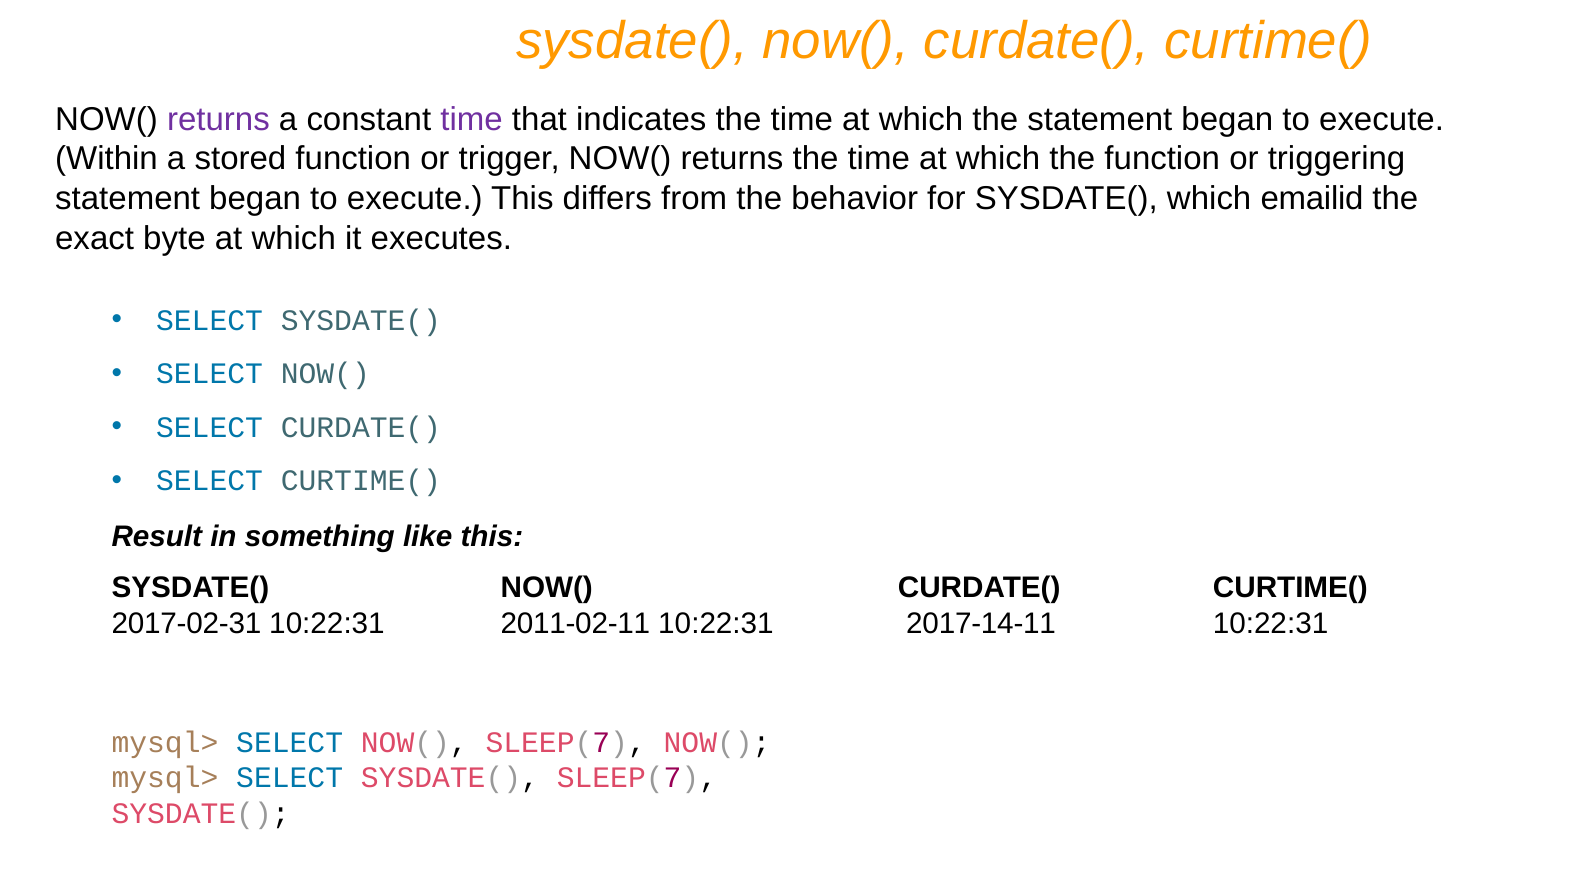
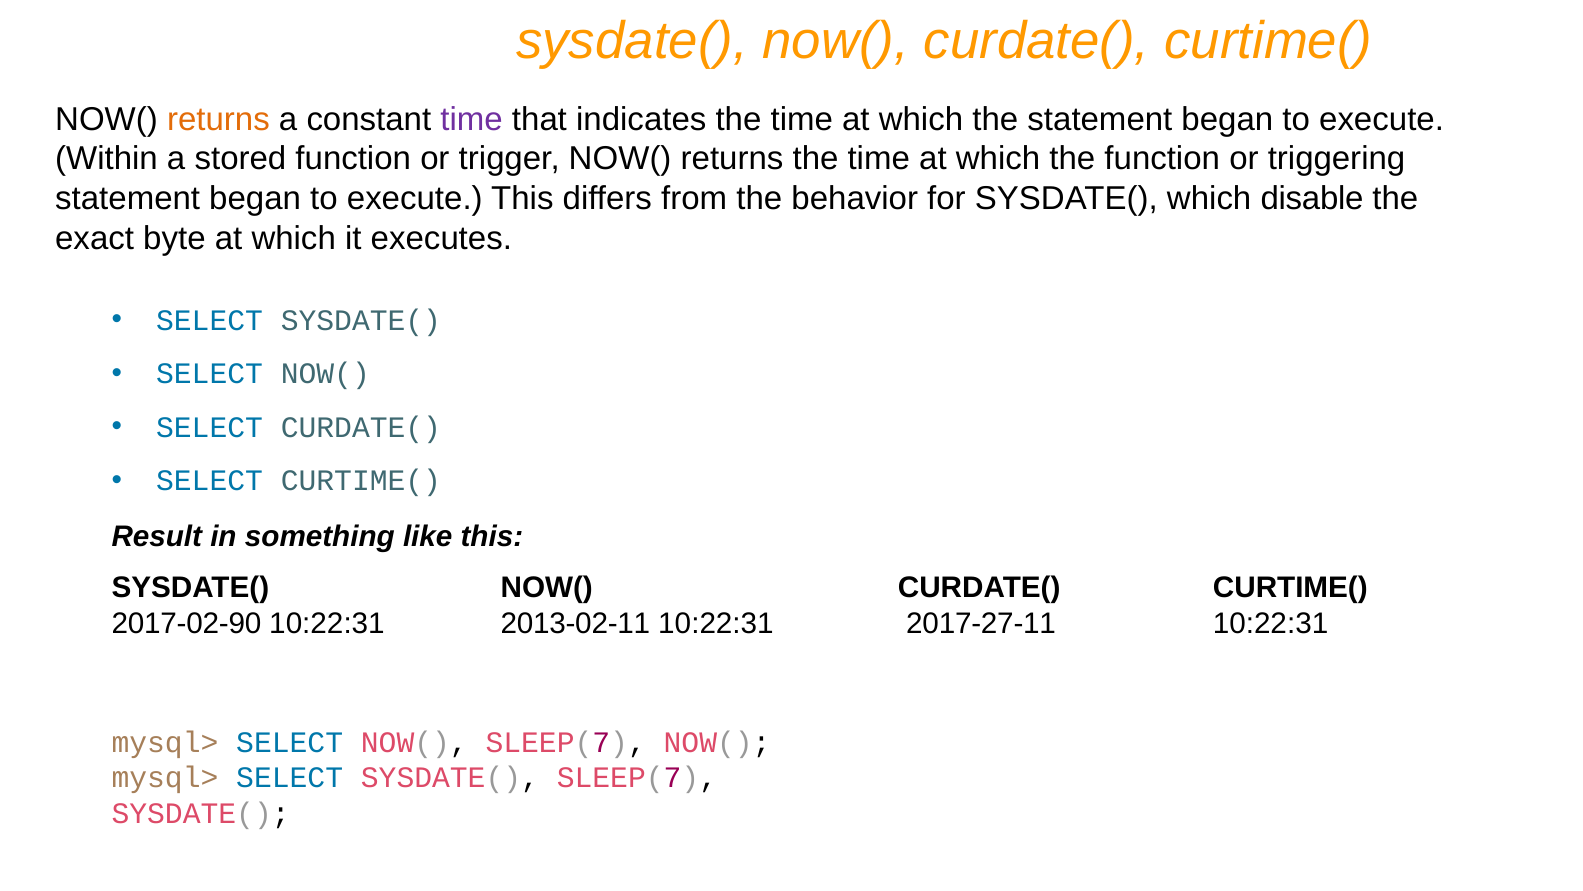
returns colour: purple -> orange (218, 119)
emailid: emailid -> disable (1312, 198)
2017-02-31: 2017-02-31 -> 2017-02-90 (186, 623)
2011-02-11: 2011-02-11 -> 2013-02-11 (575, 623)
2017-14-11: 2017-14-11 -> 2017-27-11 (981, 623)
